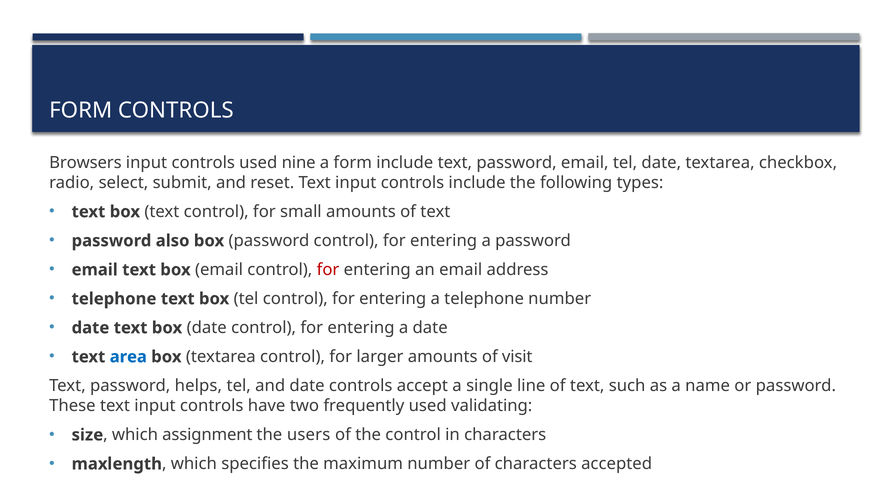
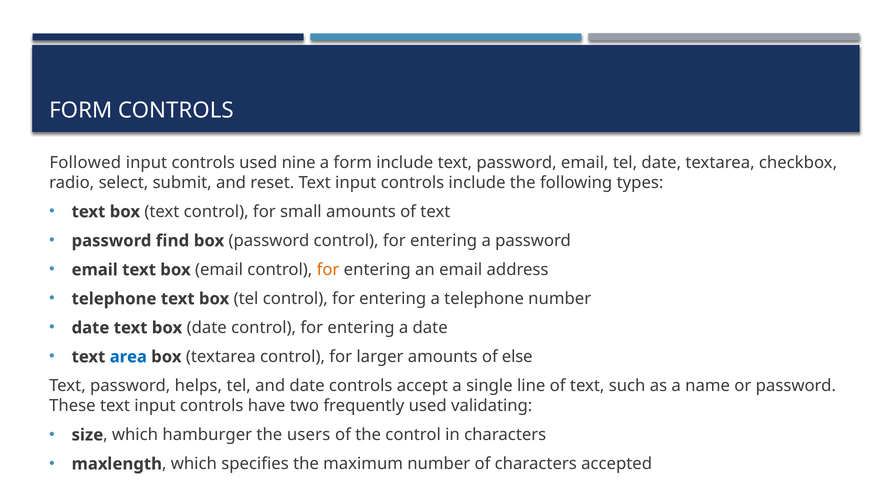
Browsers: Browsers -> Followed (85, 163)
also: also -> find (173, 241)
for colour: red -> orange (328, 270)
visit: visit -> else (517, 357)
assignment: assignment -> hamburger (207, 435)
